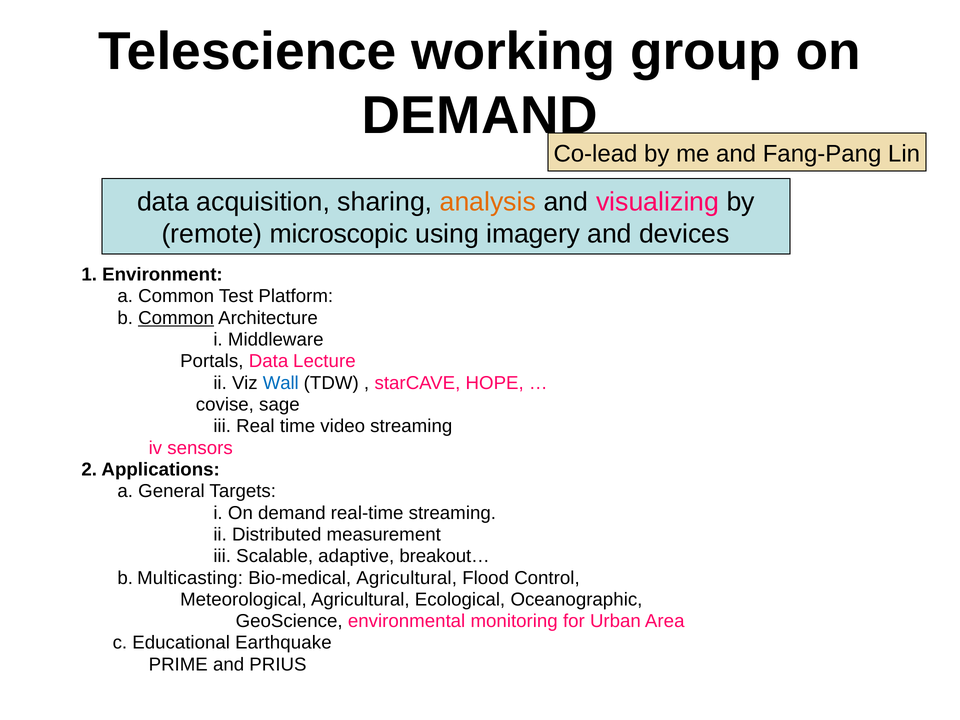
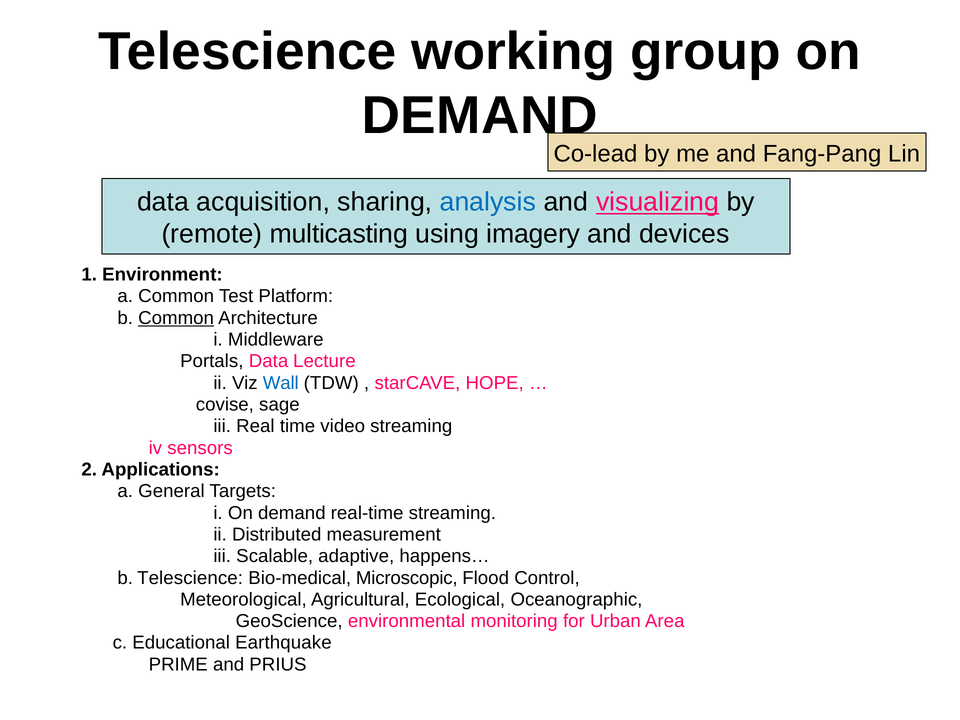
analysis colour: orange -> blue (488, 202)
visualizing underline: none -> present (658, 202)
microscopic: microscopic -> multicasting (339, 234)
breakout…: breakout… -> happens… (445, 556)
b Multicasting: Multicasting -> Telescience (190, 578)
Bio-medical Agricultural: Agricultural -> Microscopic (407, 578)
